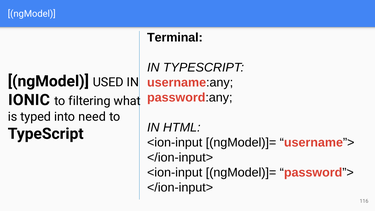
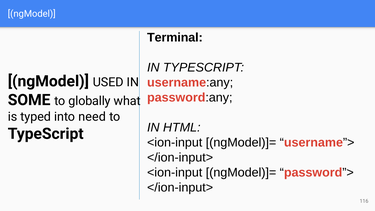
IONIC: IONIC -> SOME (29, 100)
filtering: filtering -> globally (90, 101)
